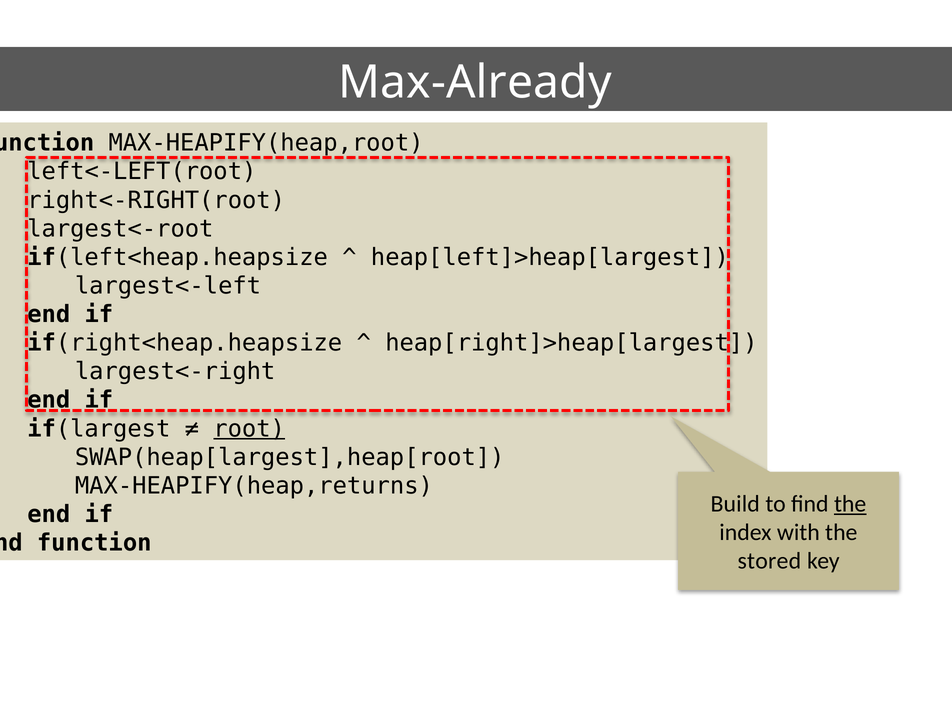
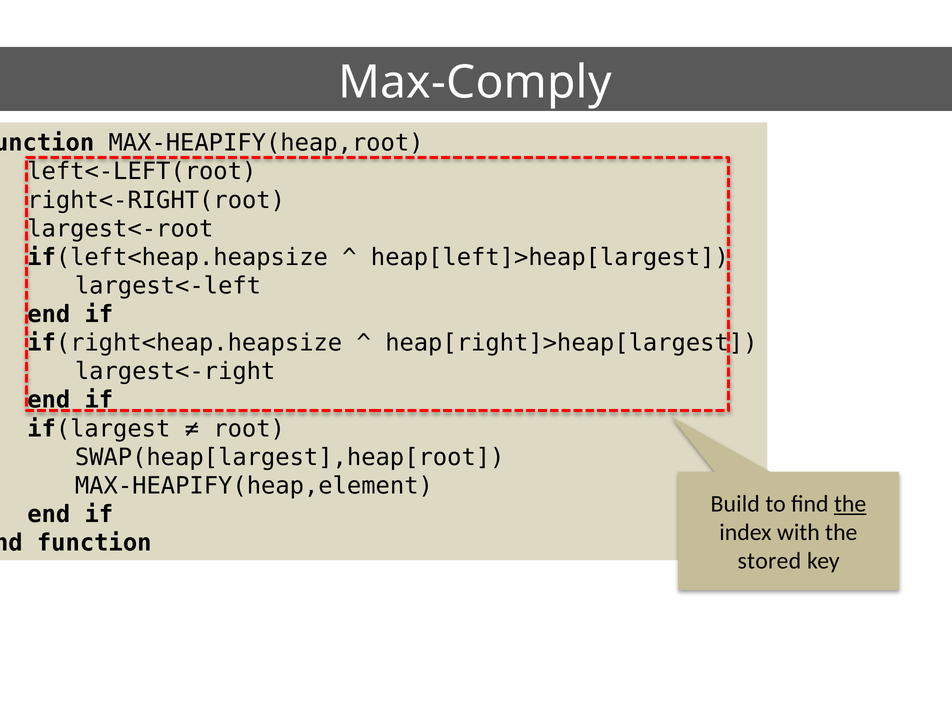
Max-Already: Max-Already -> Max-Comply (475, 83)
root underline: present -> none (249, 429)
MAX-HEAPIFY(heap,returns: MAX-HEAPIFY(heap,returns -> MAX-HEAPIFY(heap,element (254, 486)
